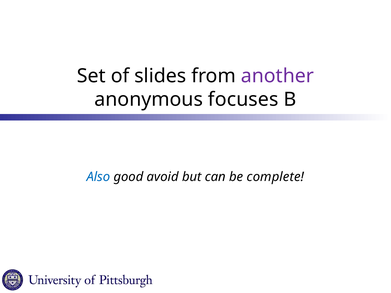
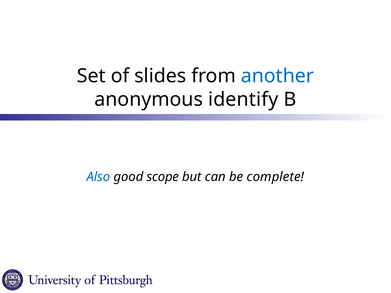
another colour: purple -> blue (277, 76)
focuses: focuses -> identify (243, 99)
avoid: avoid -> scope (163, 177)
